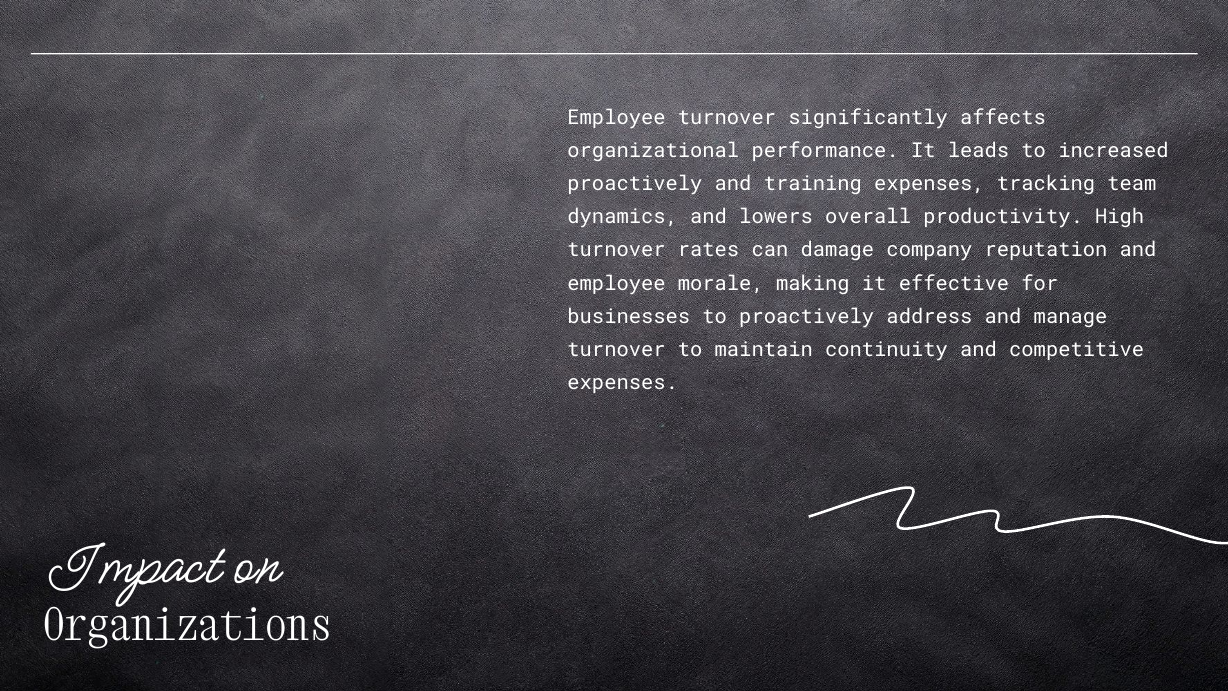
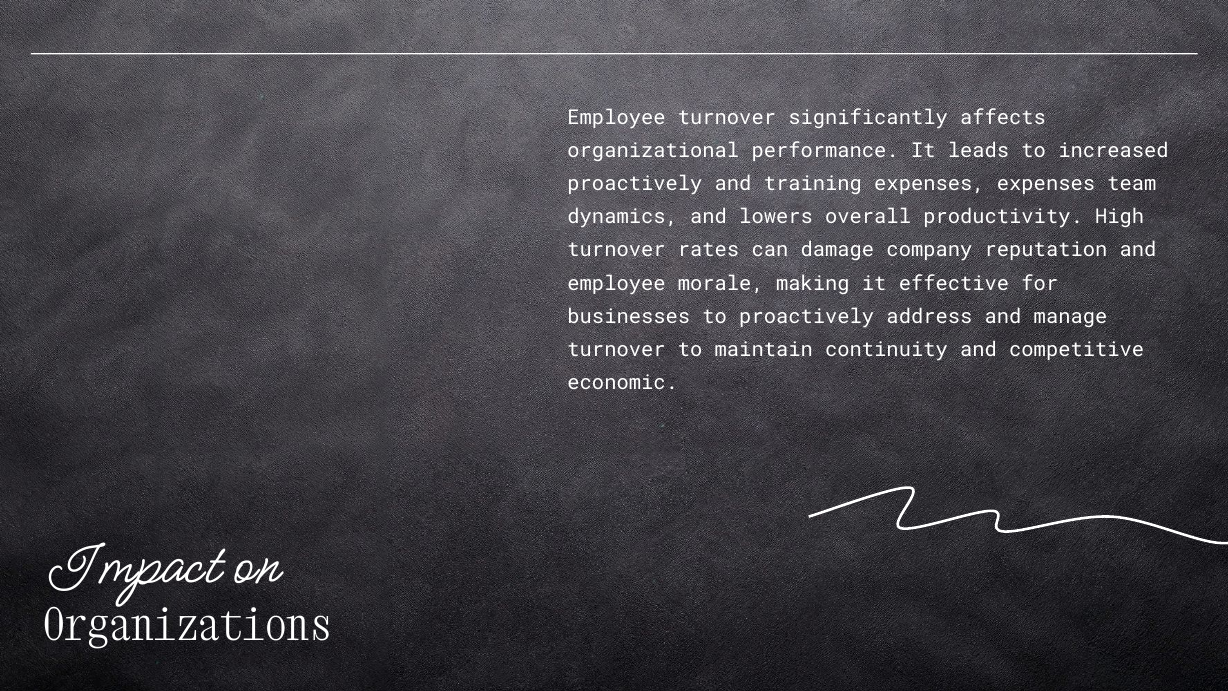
expenses tracking: tracking -> expenses (1046, 184)
expenses: expenses -> economic (623, 383)
